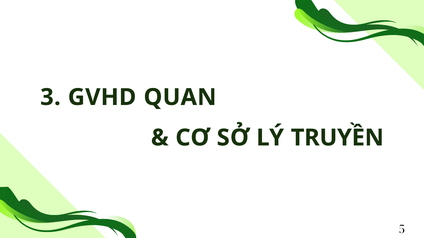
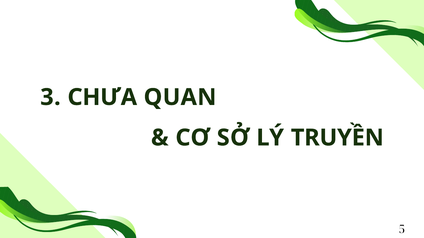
GVHD: GVHD -> CHƯA (102, 97)
